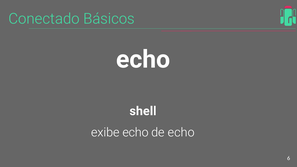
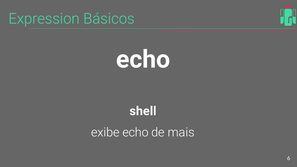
Conectado: Conectado -> Expression (44, 19)
de echo: echo -> mais (181, 133)
